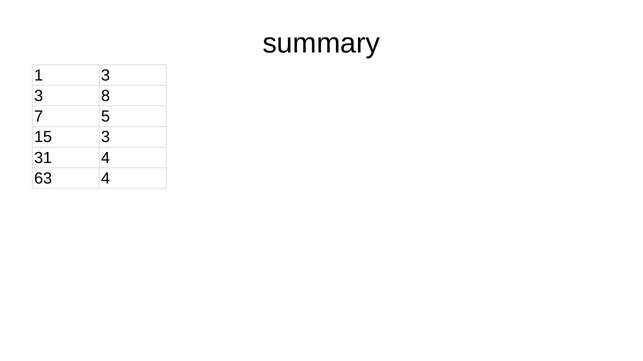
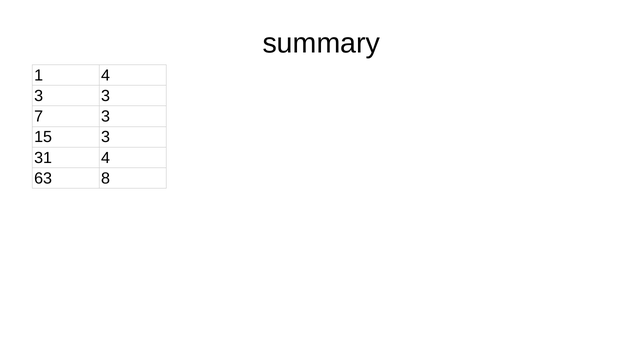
1 3: 3 -> 4 (106, 75)
3 8: 8 -> 3 (106, 96)
7 5: 5 -> 3 (106, 117)
63 4: 4 -> 8 (106, 179)
